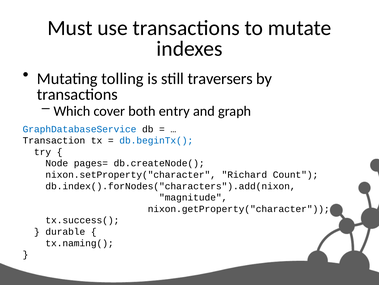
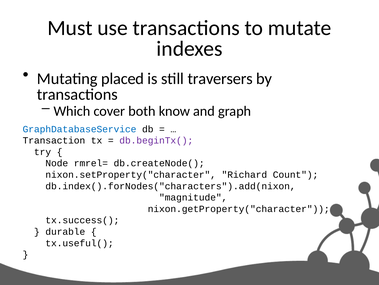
tolling: tolling -> placed (123, 79)
entry: entry -> know (174, 111)
db.beginTx( colour: blue -> purple (156, 140)
pages=: pages= -> rmrel= (91, 163)
tx.naming(: tx.naming( -> tx.useful( (80, 242)
